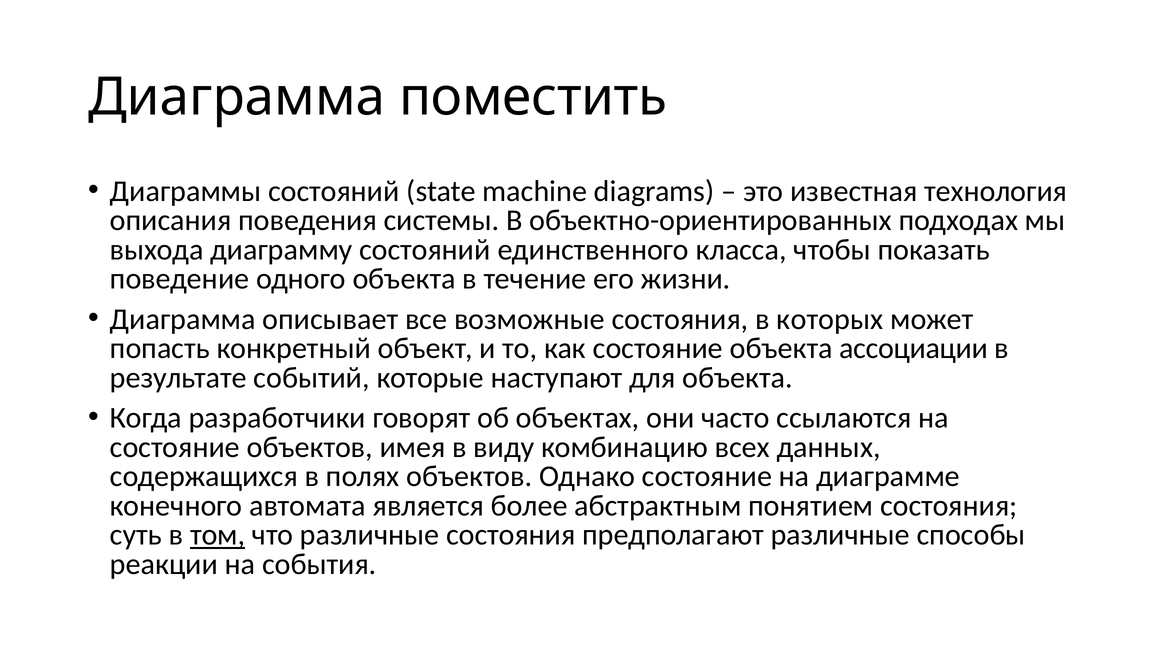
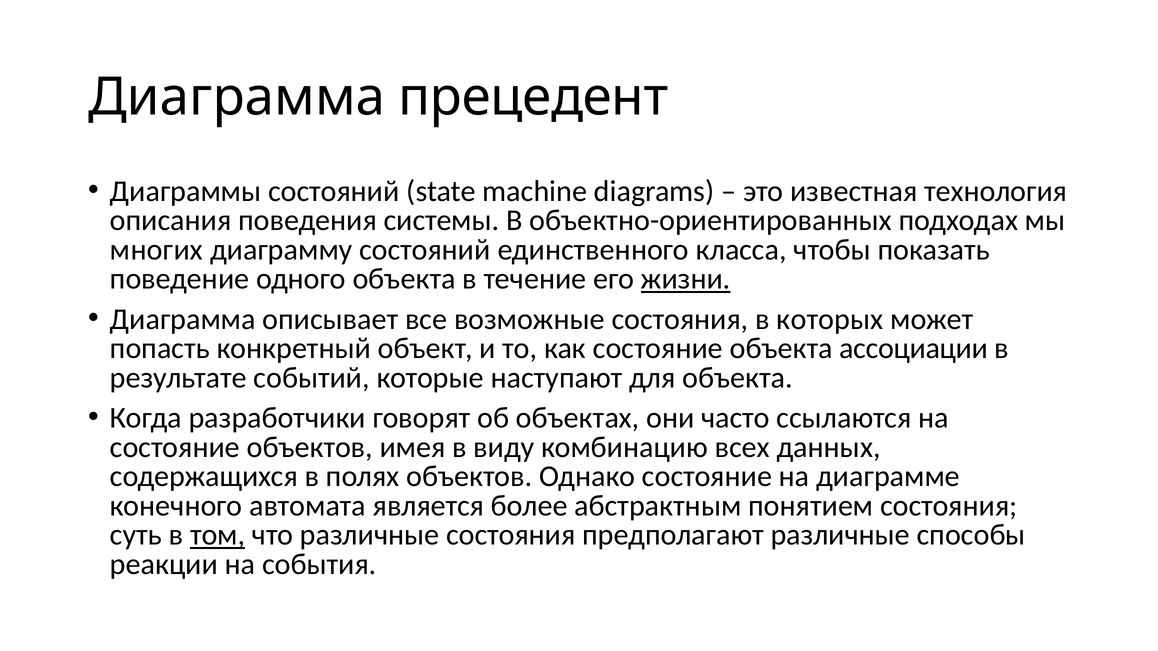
поместить: поместить -> прецедент (533, 97)
выхода: выхода -> многих (157, 250)
жизни underline: none -> present (686, 279)
